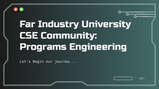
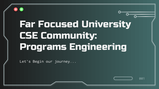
Industry: Industry -> Focused (58, 24)
